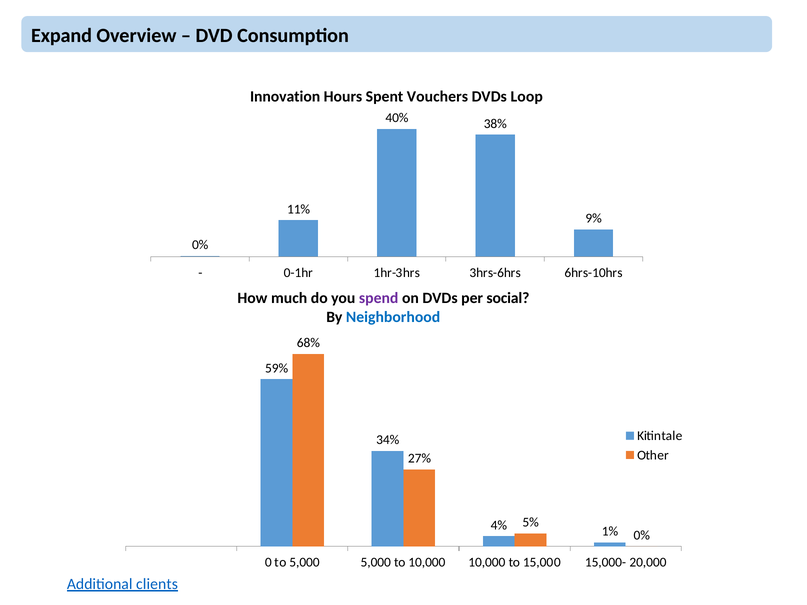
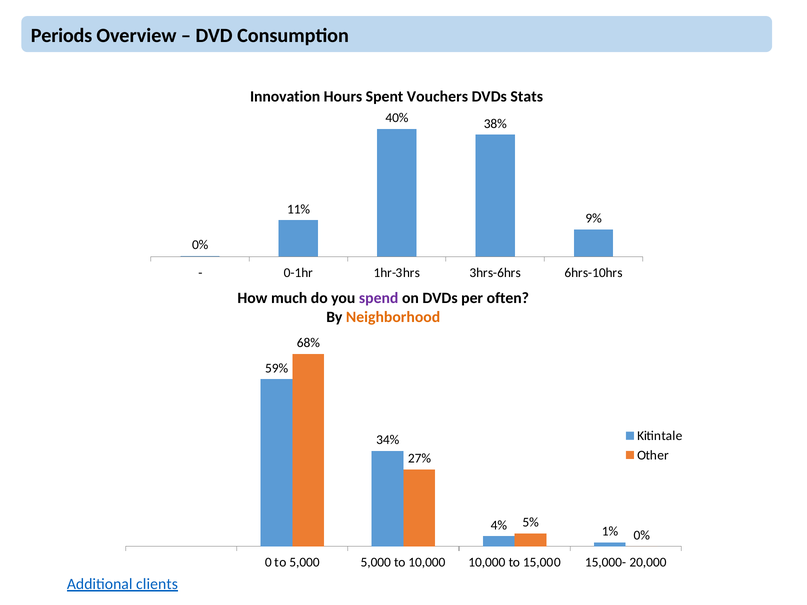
Expand: Expand -> Periods (62, 35)
Loop: Loop -> Stats (527, 96)
social: social -> often (508, 298)
Neighborhood colour: blue -> orange (393, 317)
